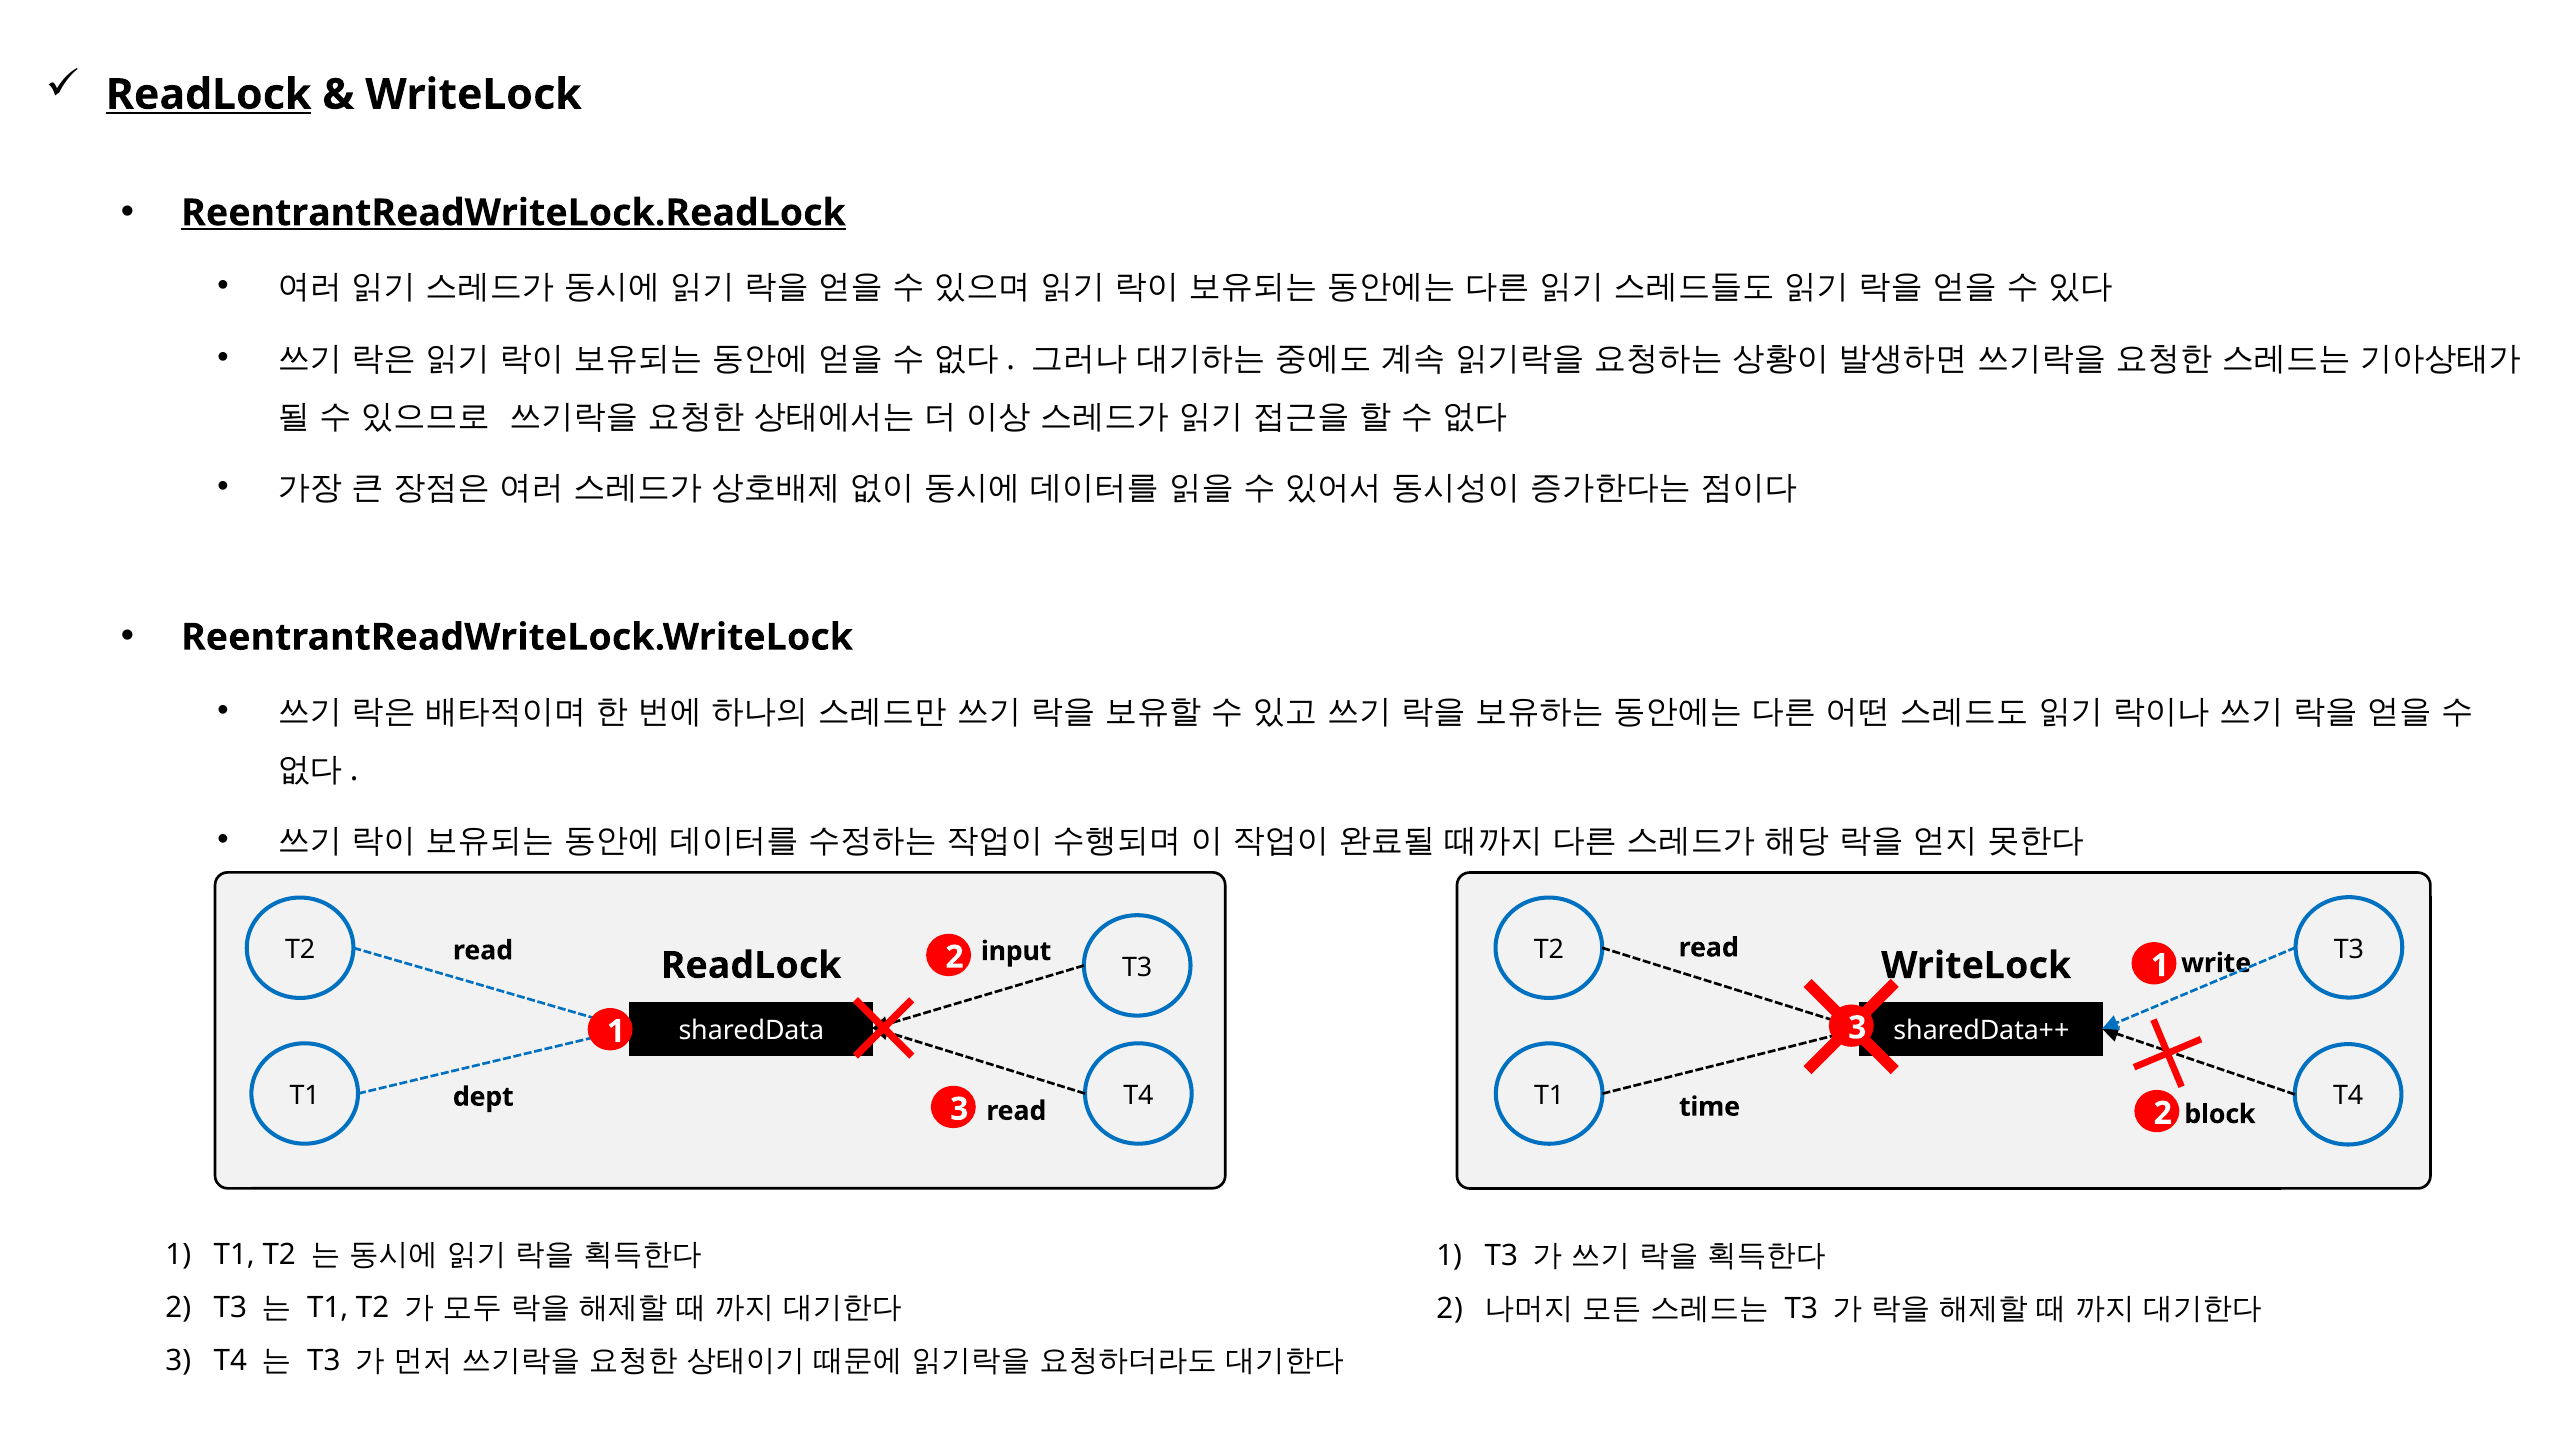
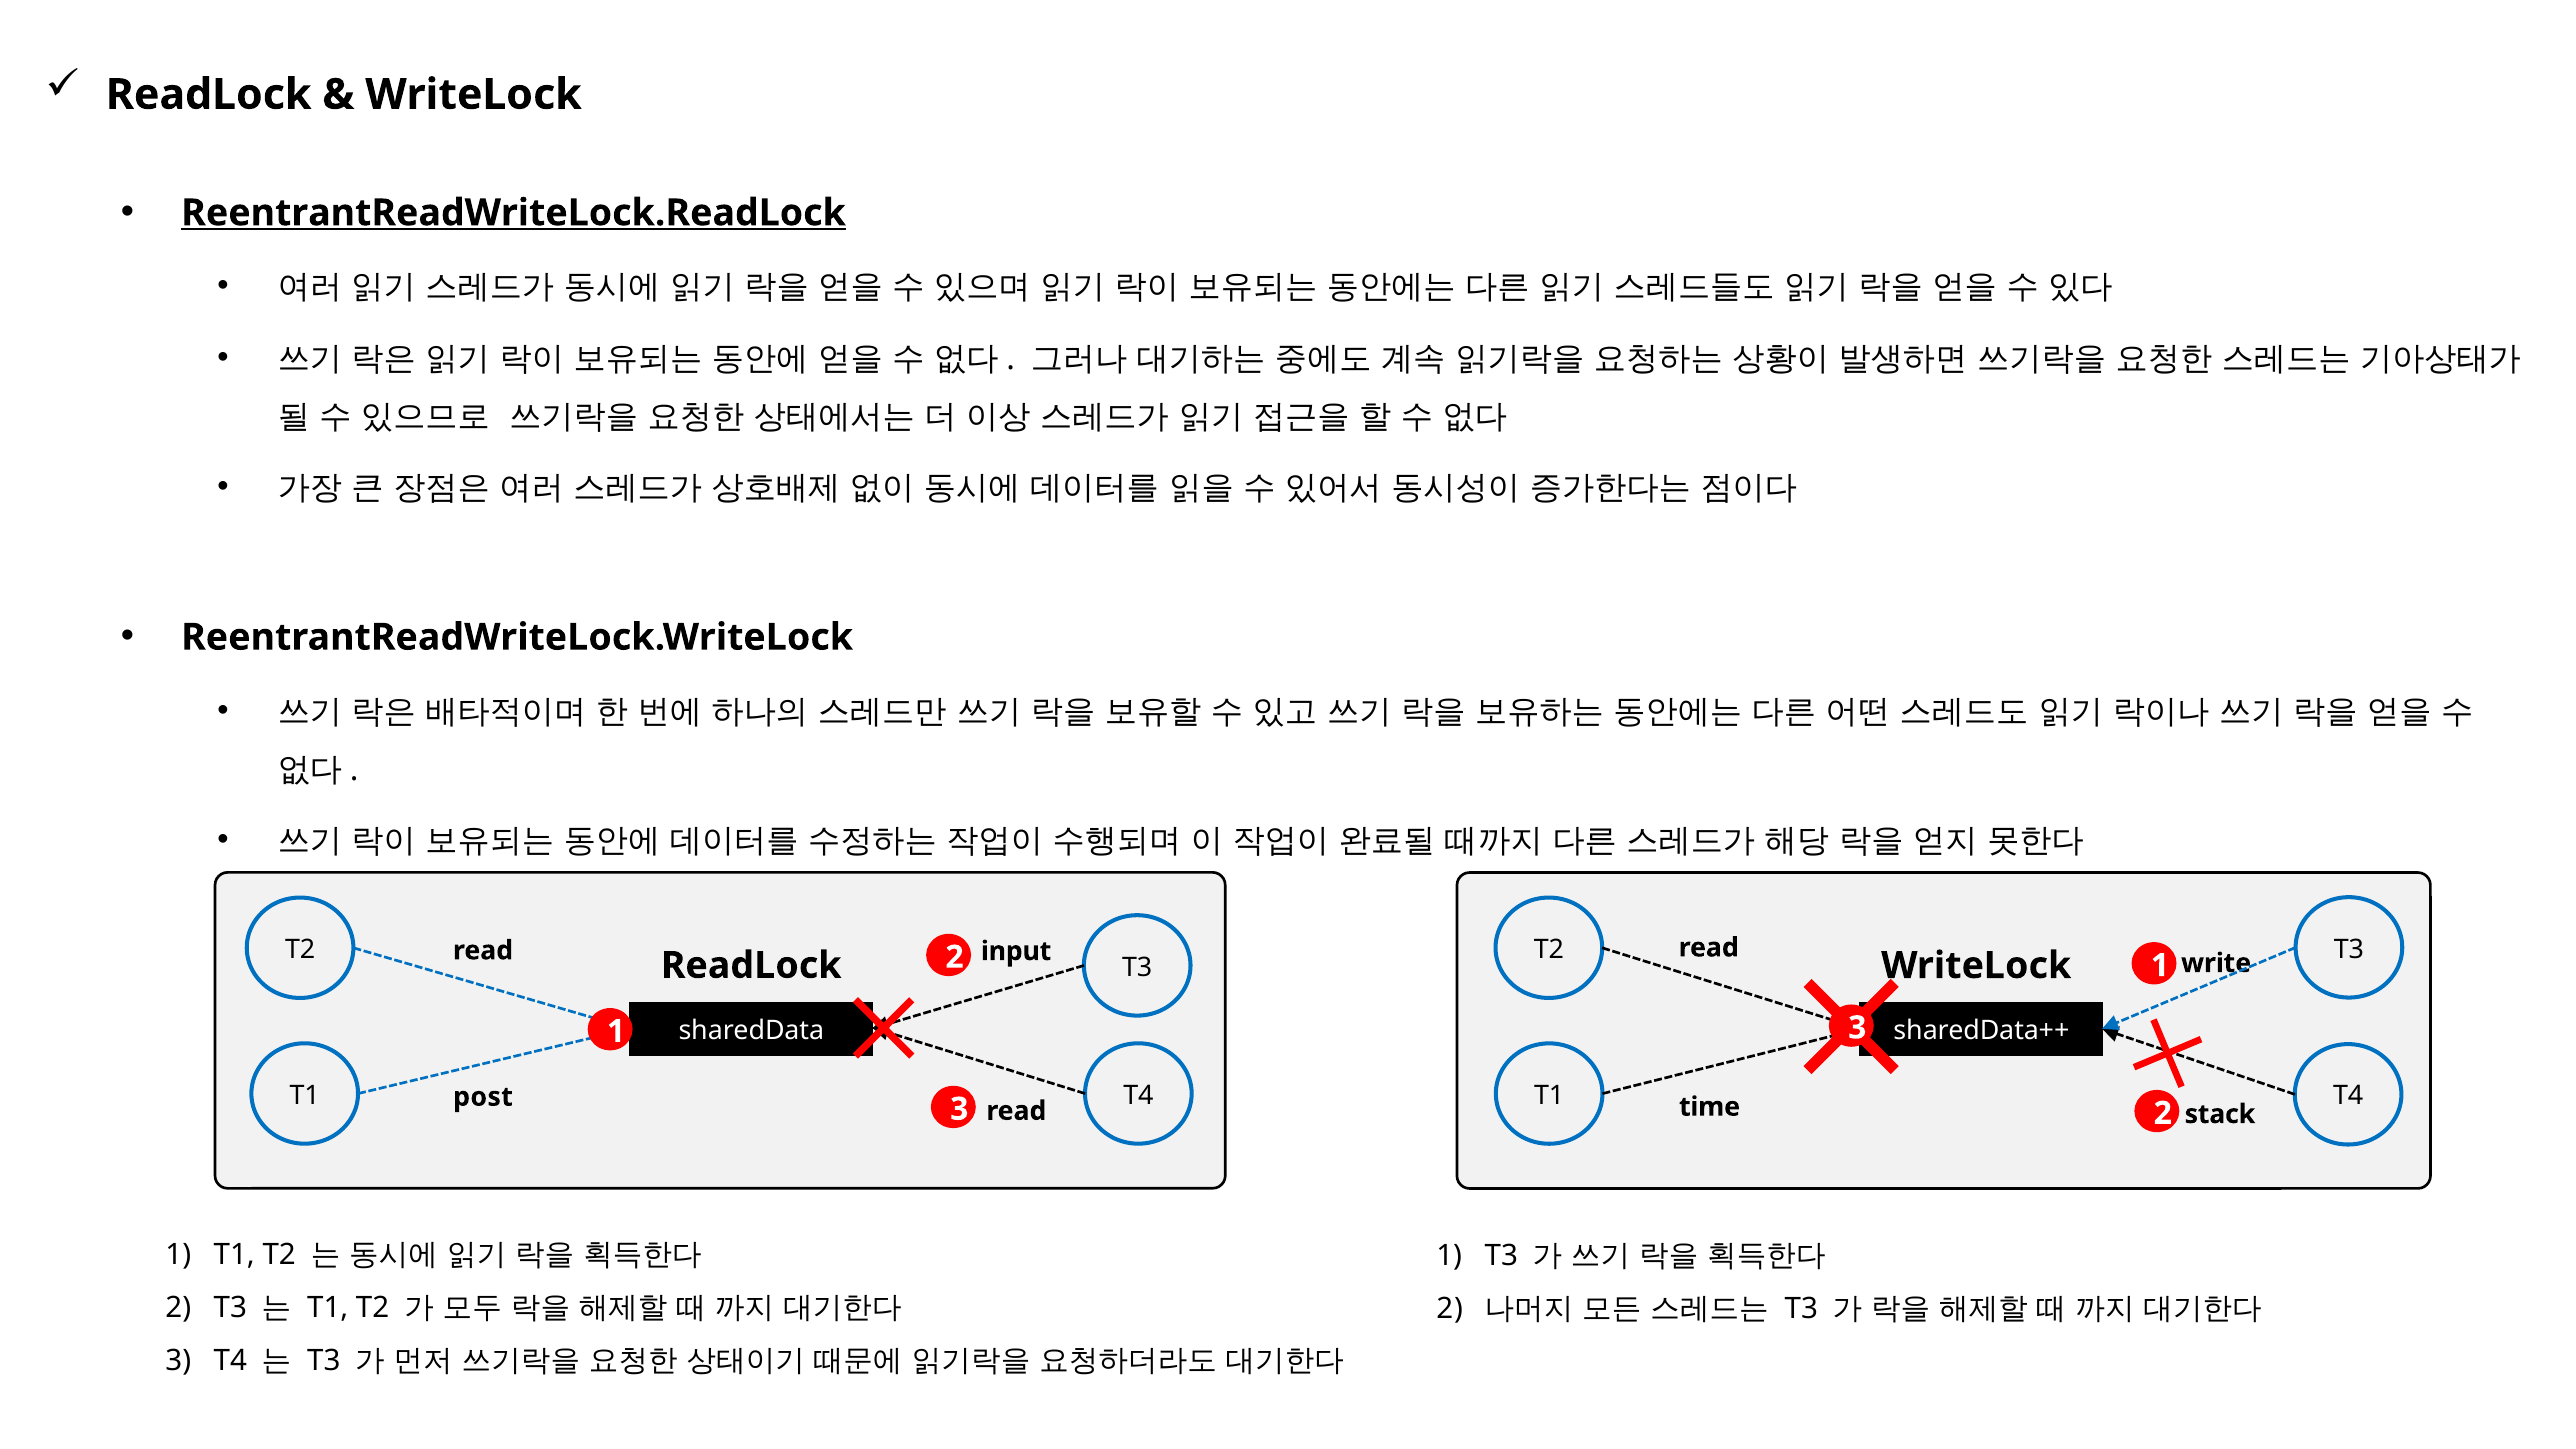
ReadLock underline: present -> none (209, 95)
dept: dept -> post (483, 1097)
block: block -> stack (2220, 1114)
